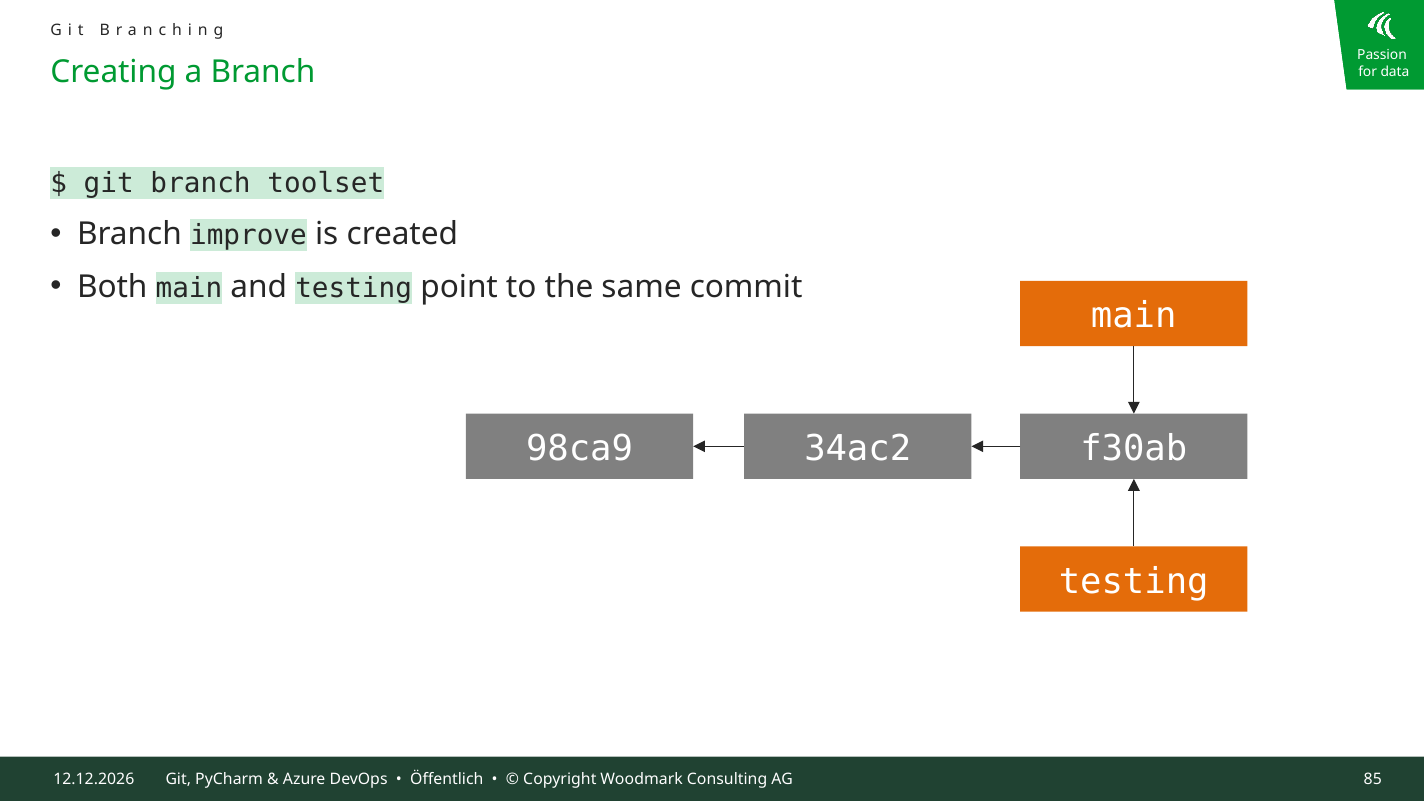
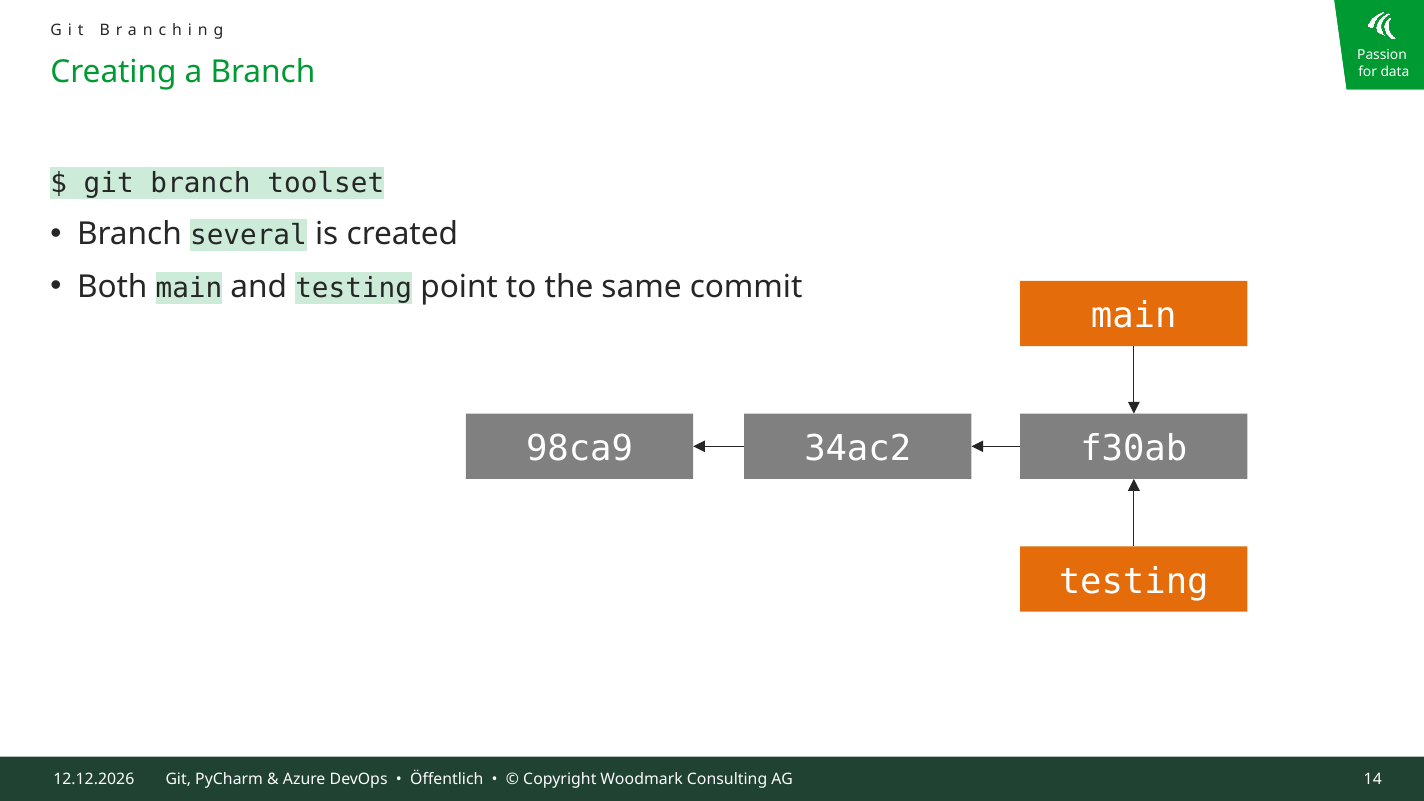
improve: improve -> several (248, 236)
85: 85 -> 14 (1373, 779)
